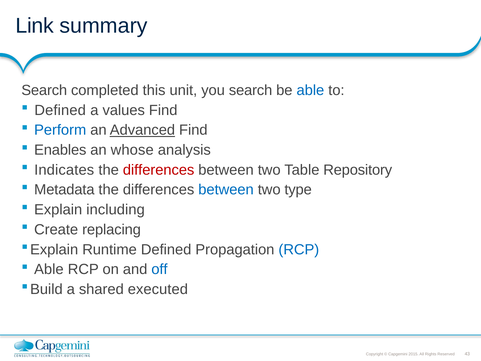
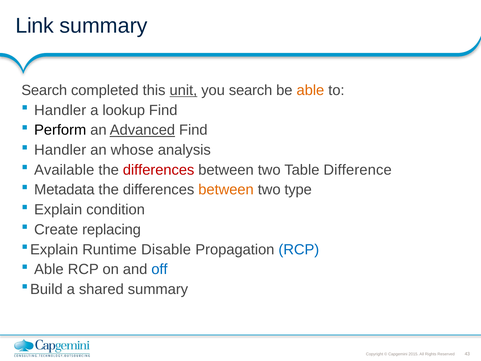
unit underline: none -> present (183, 90)
able colour: blue -> orange (310, 90)
Defined: Defined -> Handler (60, 110)
values: values -> lookup (124, 110)
Perform colour: blue -> black (60, 130)
Enables: Enables -> Handler (60, 150)
Indicates: Indicates -> Available (64, 170)
Repository: Repository -> Difference (358, 170)
between colour: blue -> orange (226, 190)
including: including -> condition (116, 210)
Runtime Defined: Defined -> Disable (166, 249)
shared executed: executed -> summary (158, 289)
